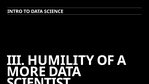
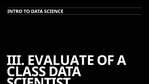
HUMILITY: HUMILITY -> EVALUATE (61, 60)
MORE: MORE -> CLASS (26, 71)
